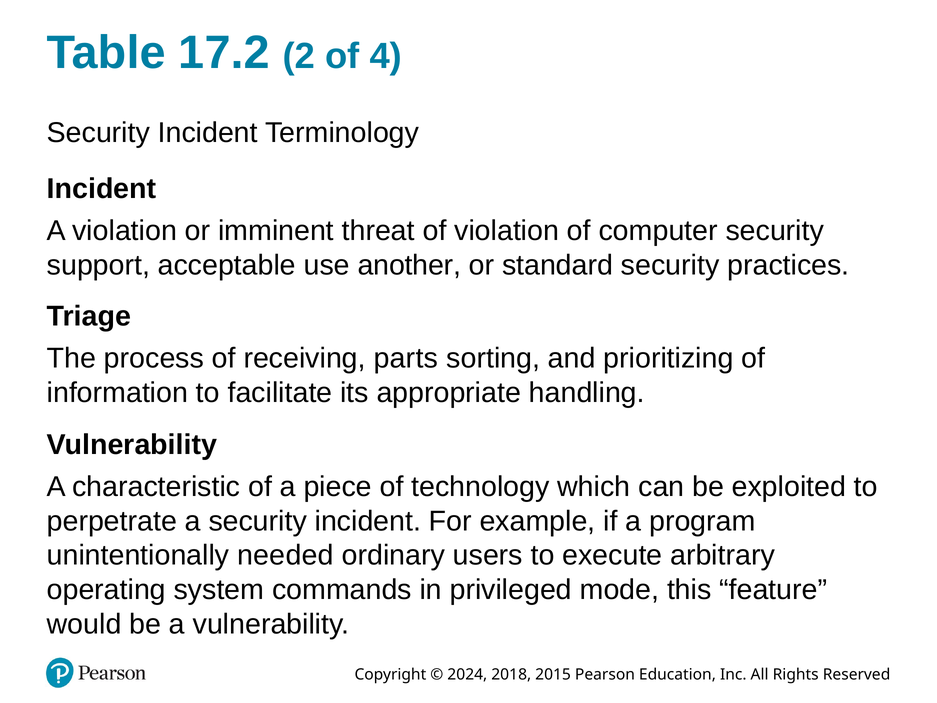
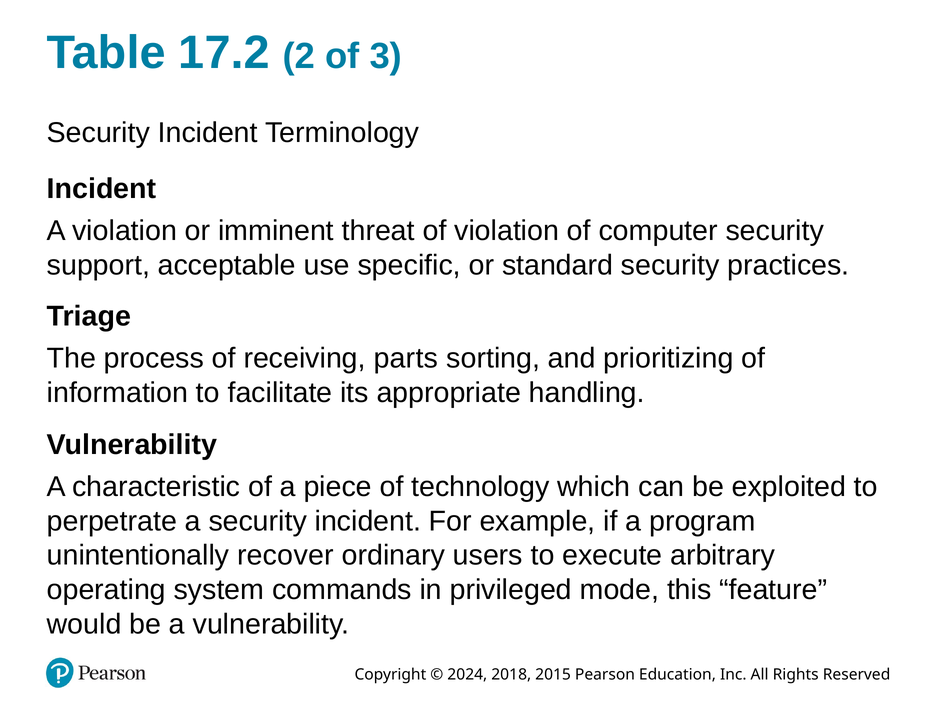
4: 4 -> 3 (386, 56)
another: another -> specific (409, 265)
needed: needed -> recover (285, 555)
